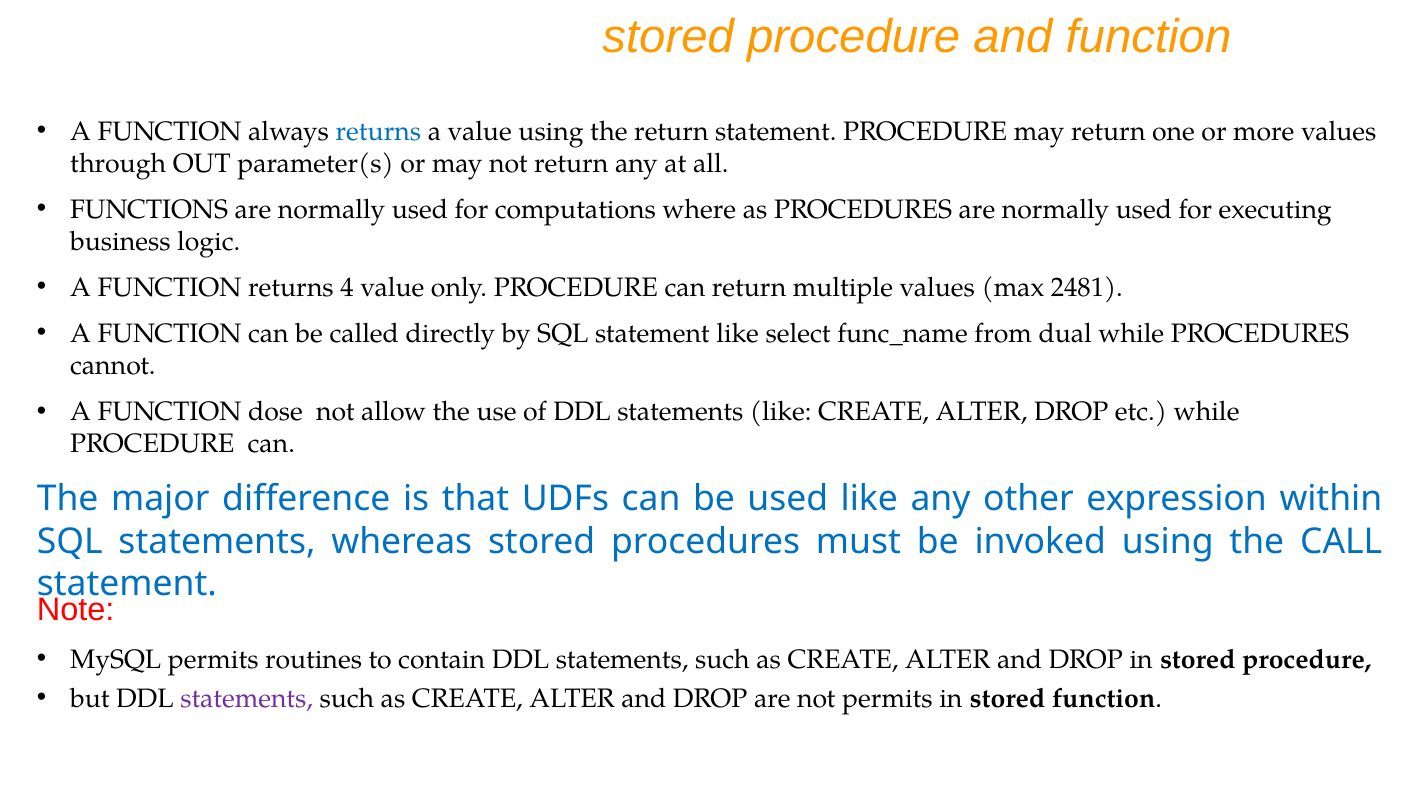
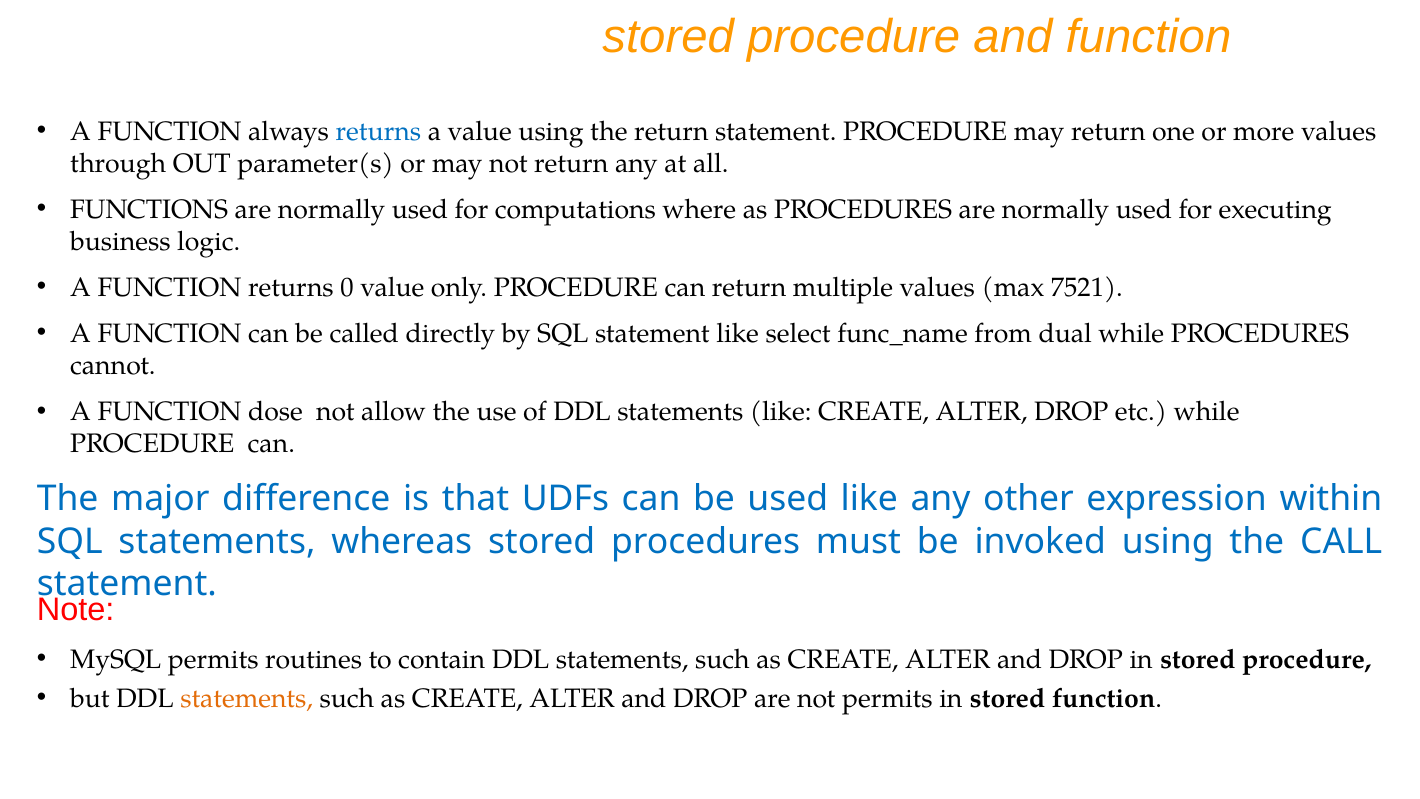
4: 4 -> 0 (347, 287)
2481: 2481 -> 7521 (1087, 287)
statements colour: purple -> orange (247, 698)
